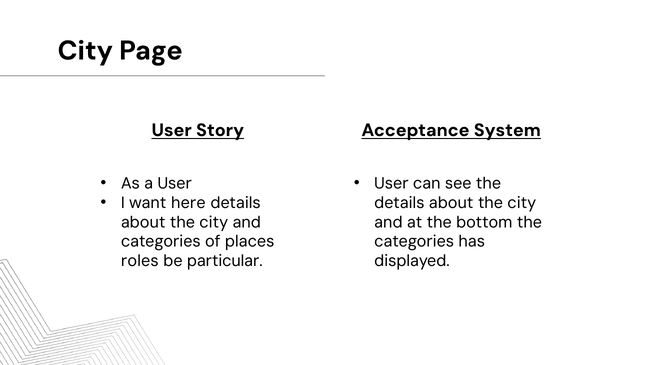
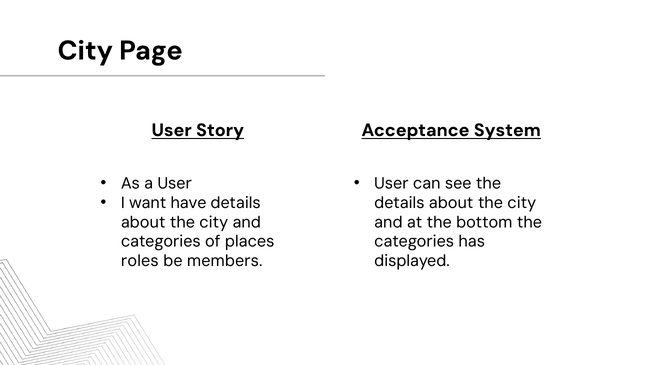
here: here -> have (189, 203)
particular: particular -> members (225, 261)
